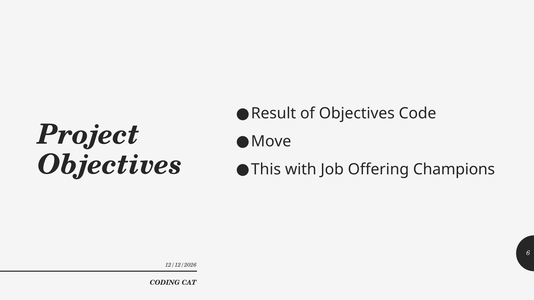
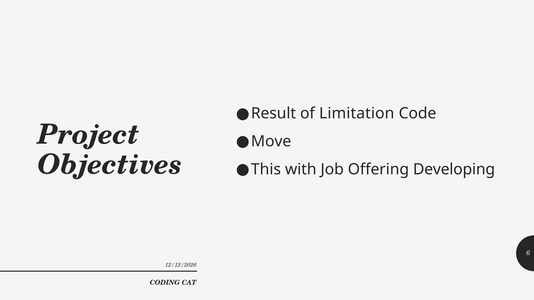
of Objectives: Objectives -> Limitation (357, 114)
Champions: Champions -> Developing (454, 170)
